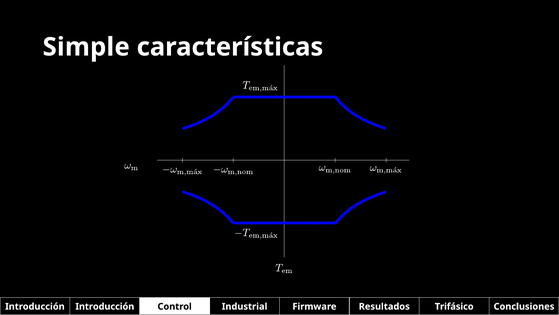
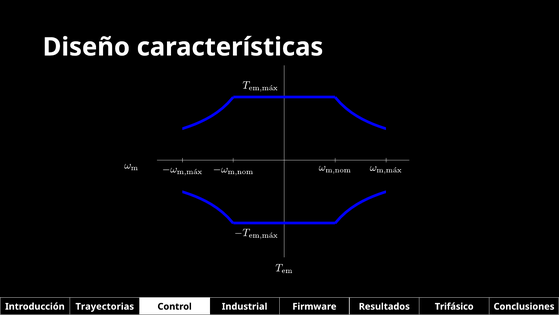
Simple: Simple -> Diseño (86, 47)
Introducción Introducción: Introducción -> Trayectorias (105, 306)
